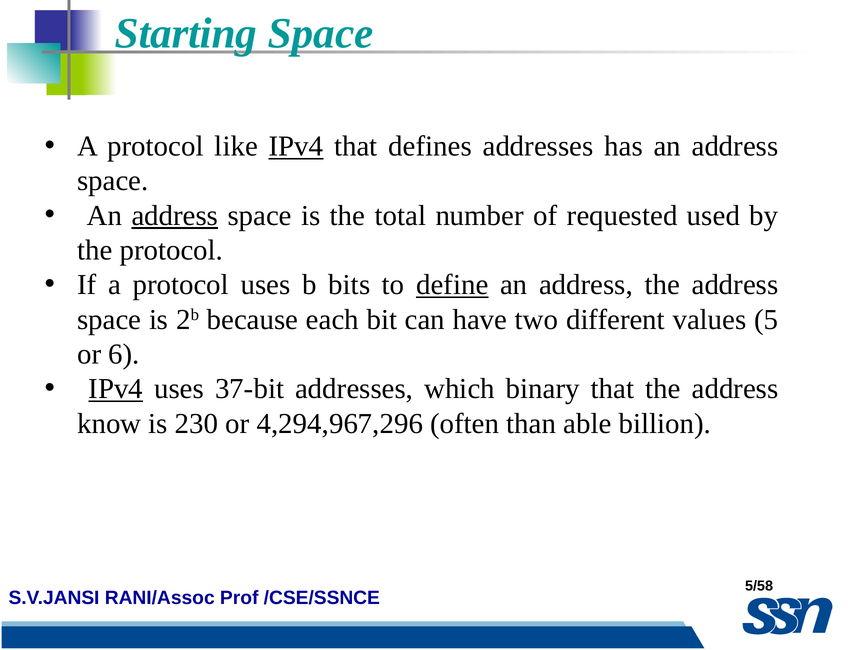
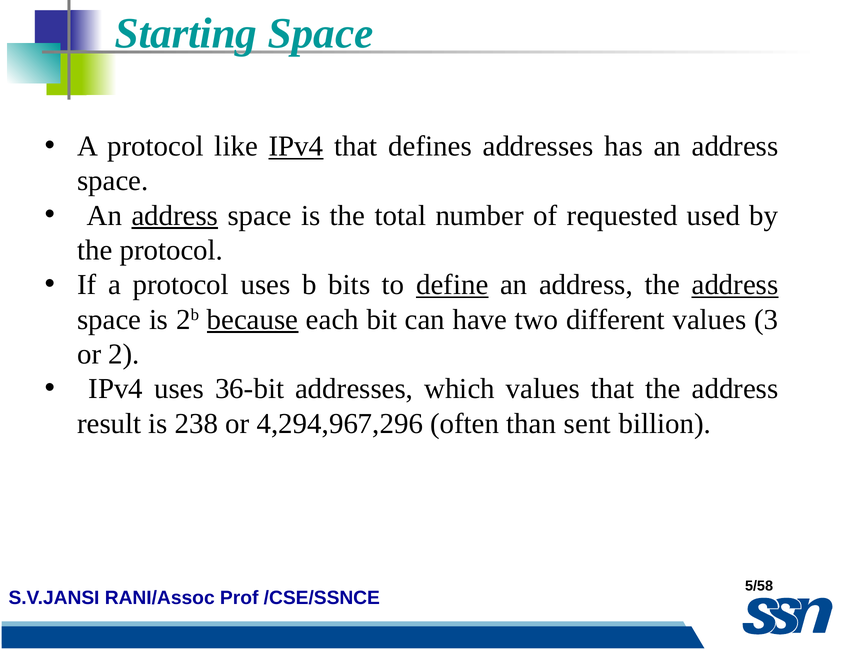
address underline: none -> present (735, 285)
because underline: none -> present (253, 320)
5: 5 -> 3 (766, 320)
6: 6 -> 2 (124, 354)
IPv4 underline: present -> none (116, 389)
37-bit: 37-bit -> 36-bit (250, 389)
which binary: binary -> values (543, 389)
know: know -> result (109, 424)
230: 230 -> 238 (197, 424)
able: able -> sent (587, 424)
